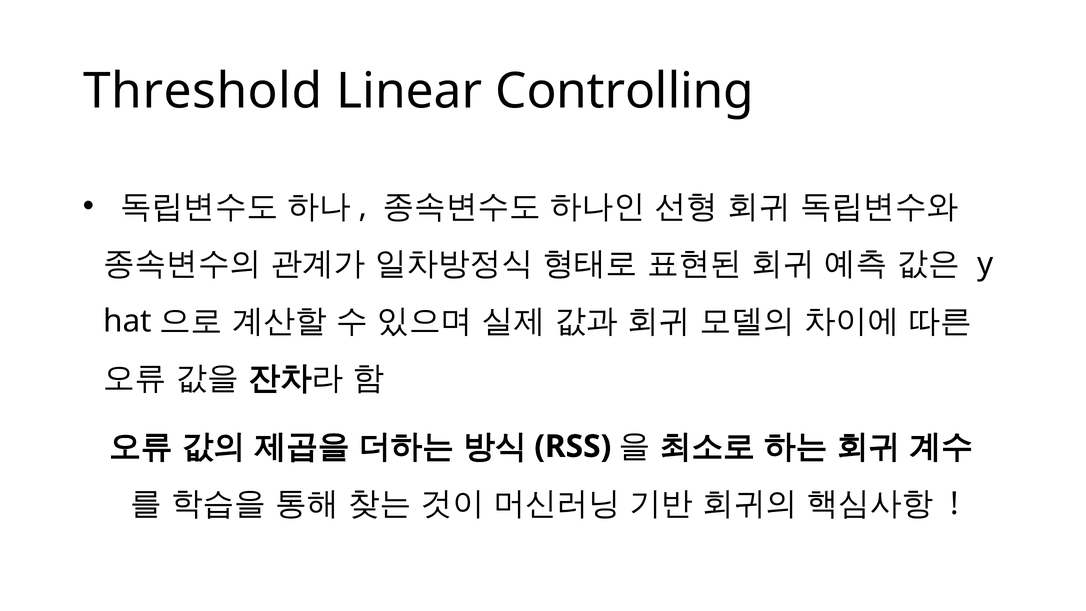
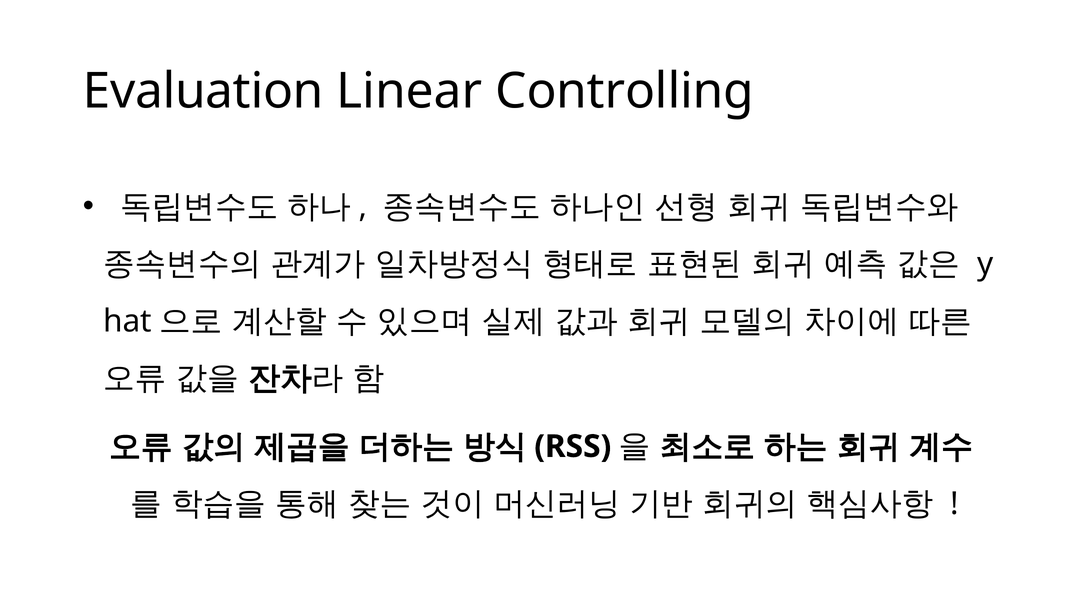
Threshold: Threshold -> Evaluation (203, 91)
